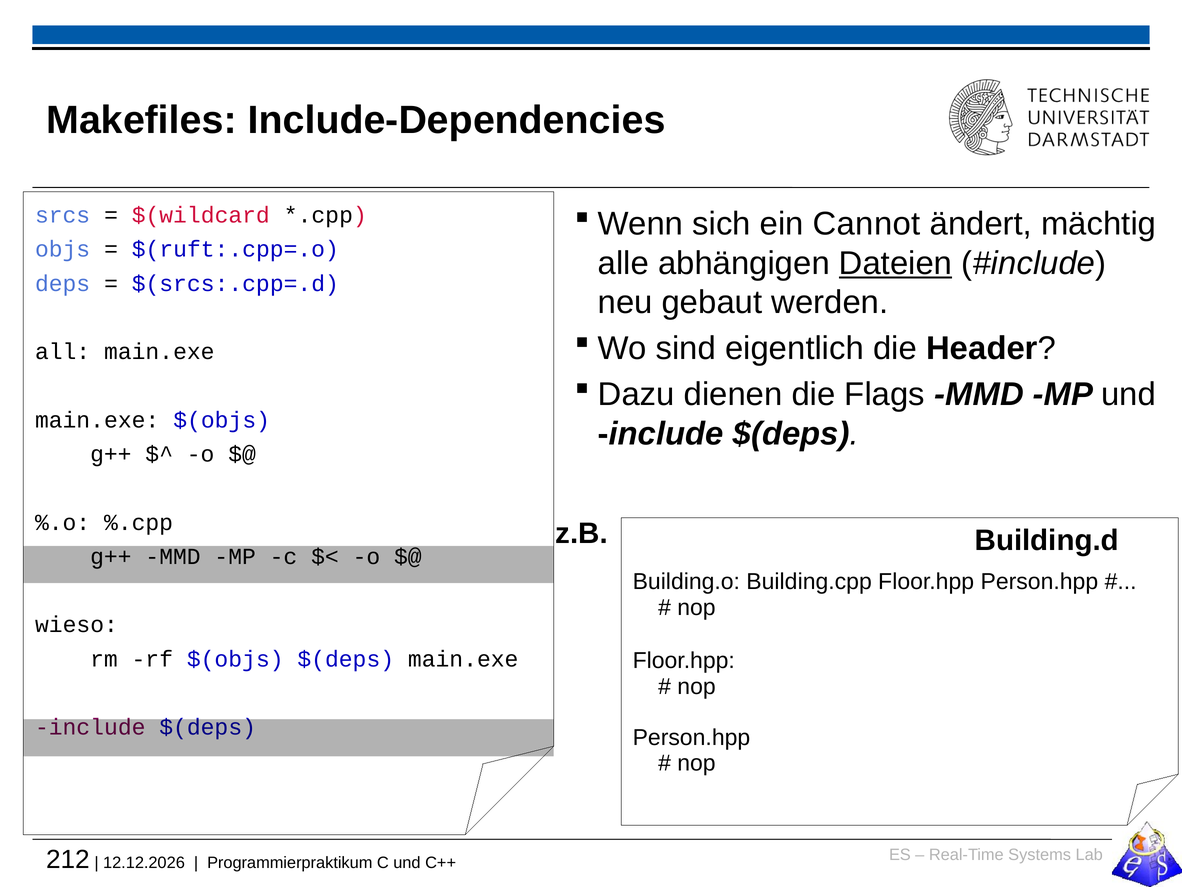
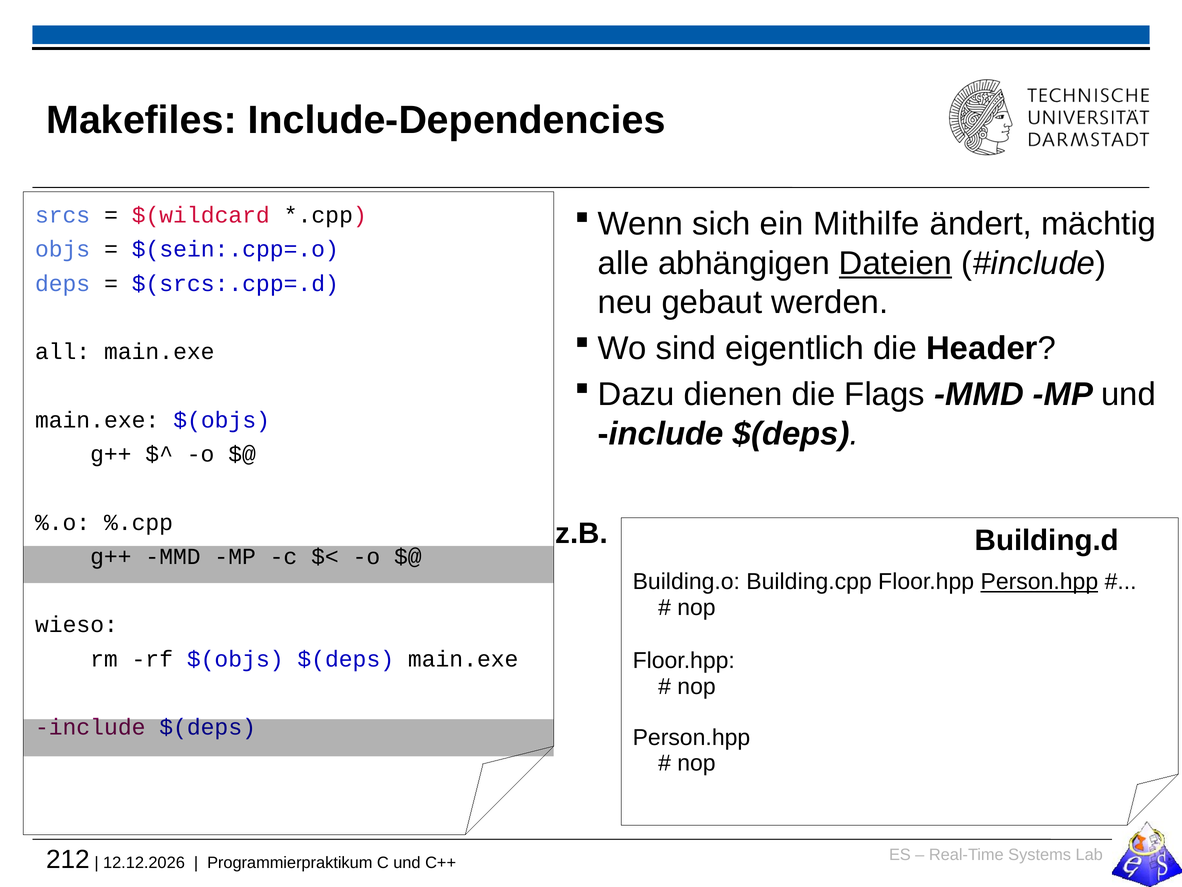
Cannot: Cannot -> Mithilfe (867, 224)
$(ruft:.cpp=.o: $(ruft:.cpp=.o -> $(sein:.cpp=.o (235, 249)
Person.hpp underline: none -> present (1039, 582)
